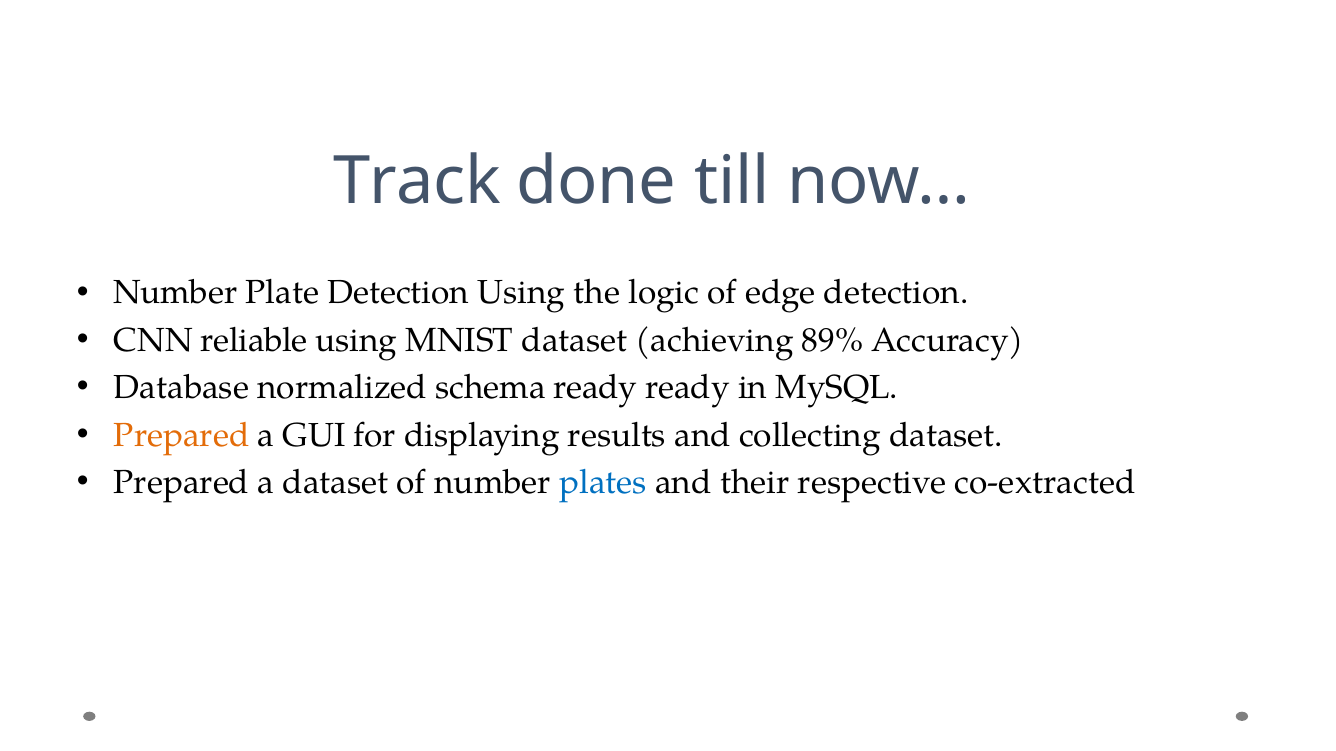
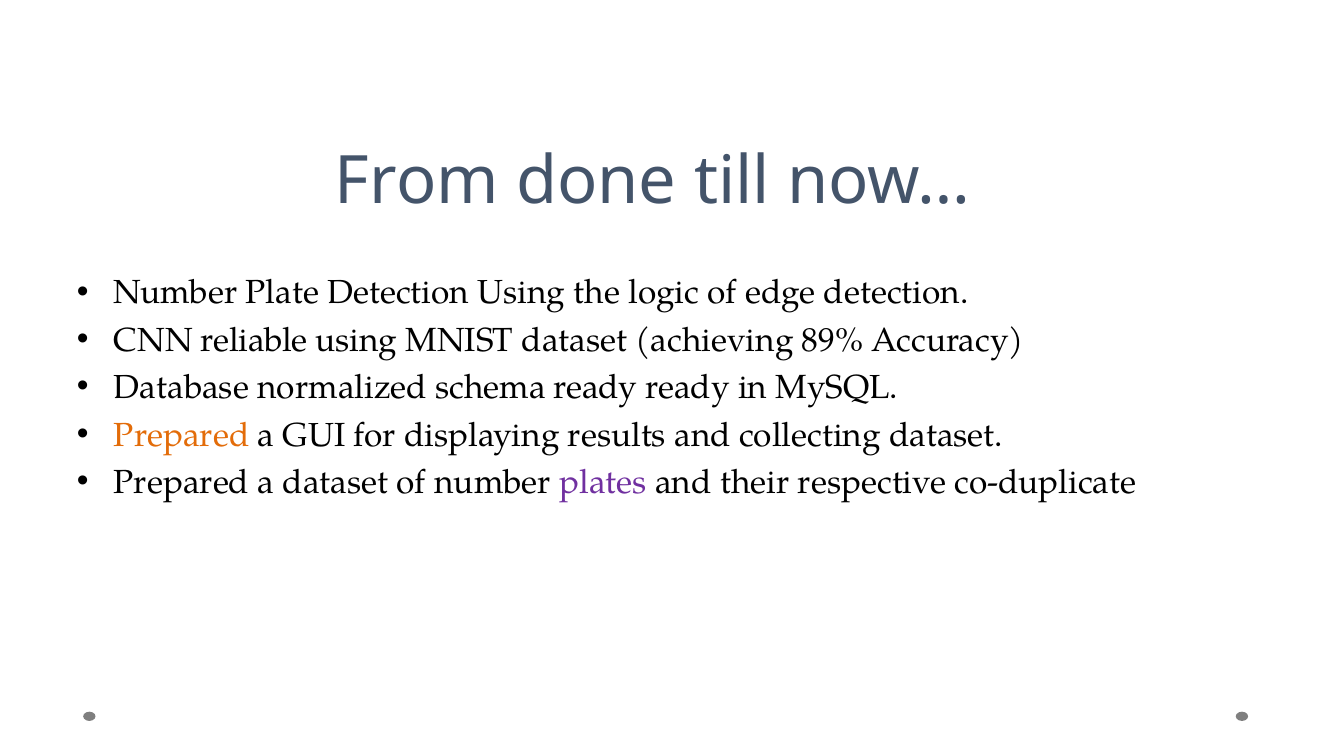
Track: Track -> From (417, 182)
plates colour: blue -> purple (603, 483)
co-extracted: co-extracted -> co-duplicate (1045, 483)
